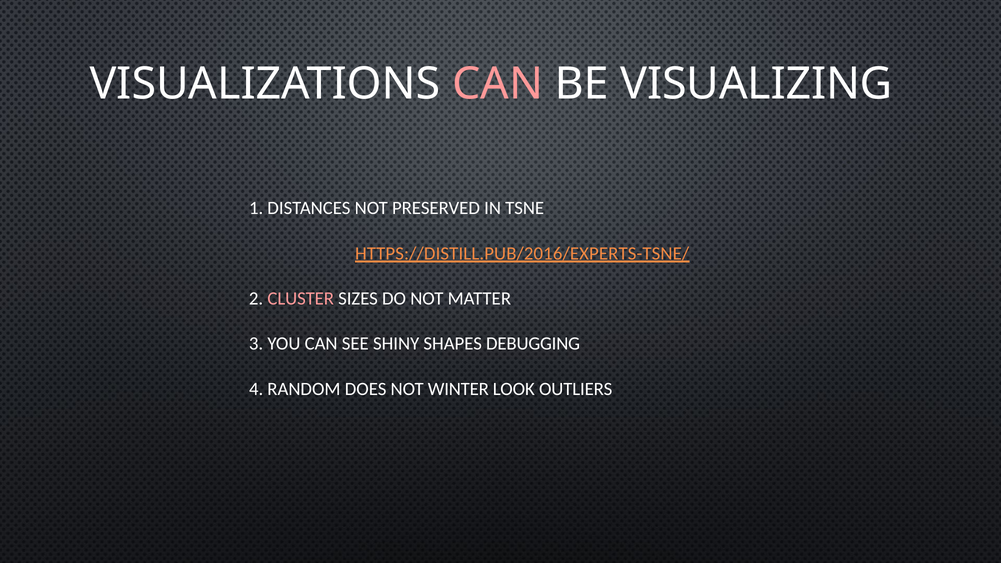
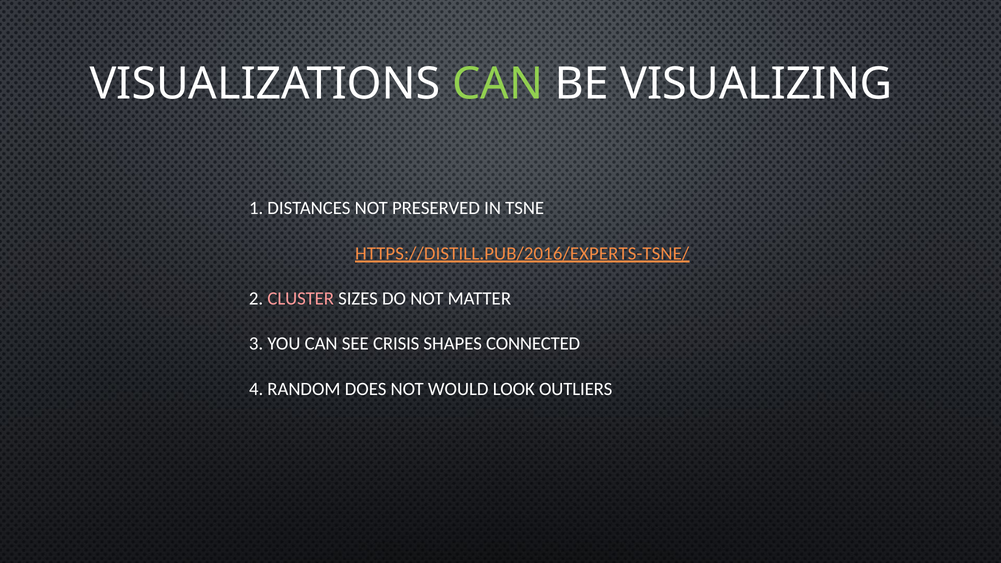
CAN colour: pink -> light green (498, 84)
SHINY: SHINY -> CRISIS (396, 344)
DEBUGGING: DEBUGGING -> CONNECTED (533, 344)
WINTER: WINTER -> WOULD (458, 389)
